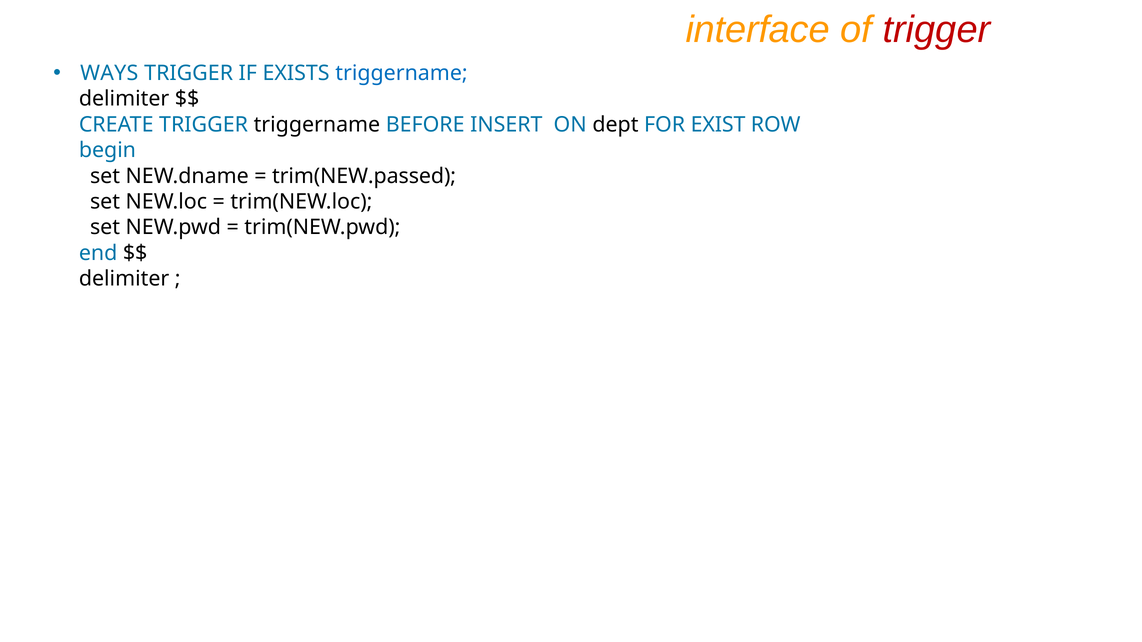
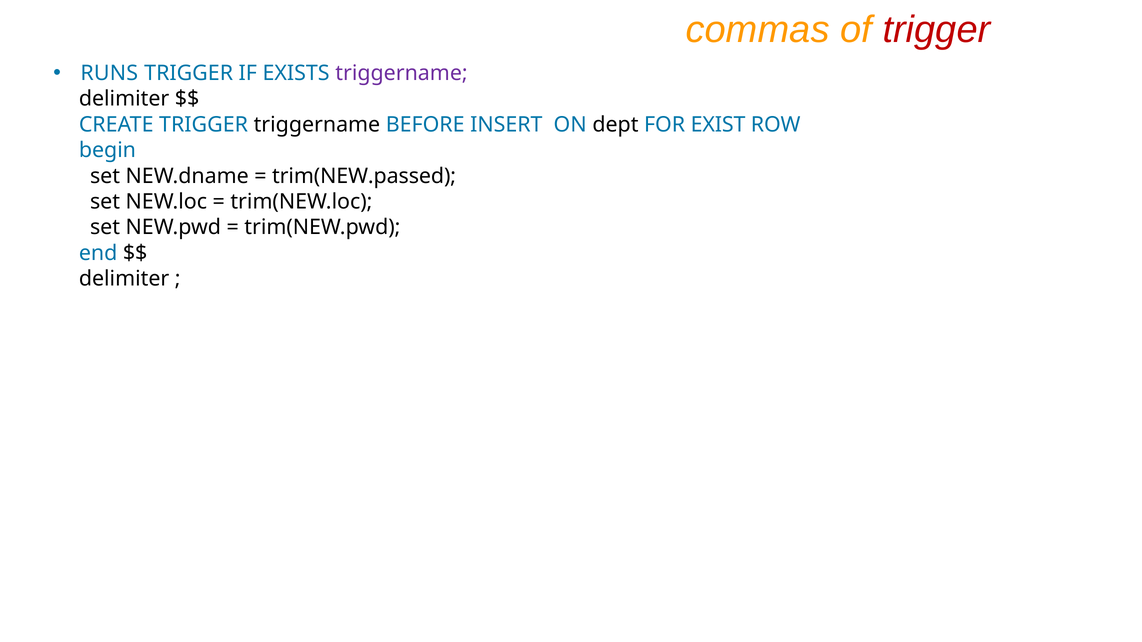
interface: interface -> commas (758, 30)
WAYS: WAYS -> RUNS (109, 73)
triggername colour: blue -> purple (402, 73)
